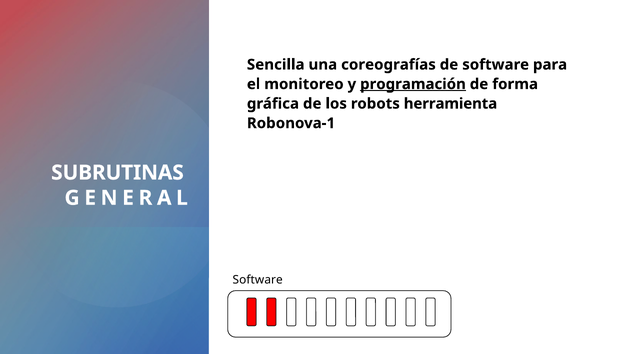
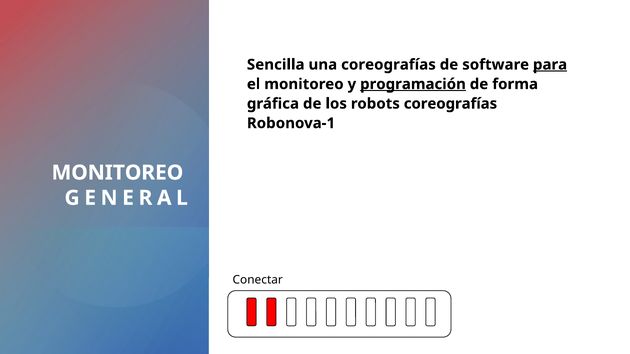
para underline: none -> present (550, 65)
robots herramienta: herramienta -> coreografías (450, 104)
SUBRUTINAS: SUBRUTINAS -> MONITOREO (117, 173)
Software: Software -> Conectar (258, 280)
